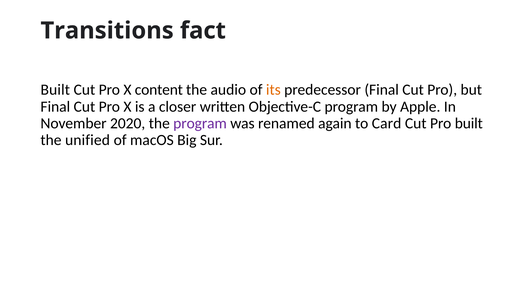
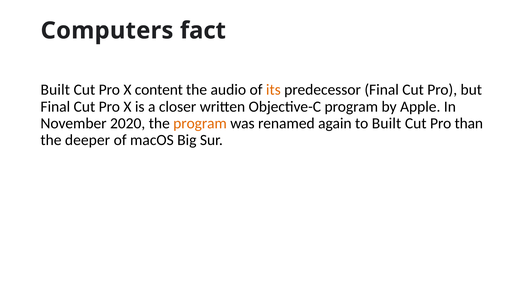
Transitions: Transitions -> Computers (107, 31)
program colour: purple -> orange (200, 123)
to Card: Card -> Built (387, 123)
Pro built: built -> than (469, 123)
unified: unified -> deeper (88, 140)
